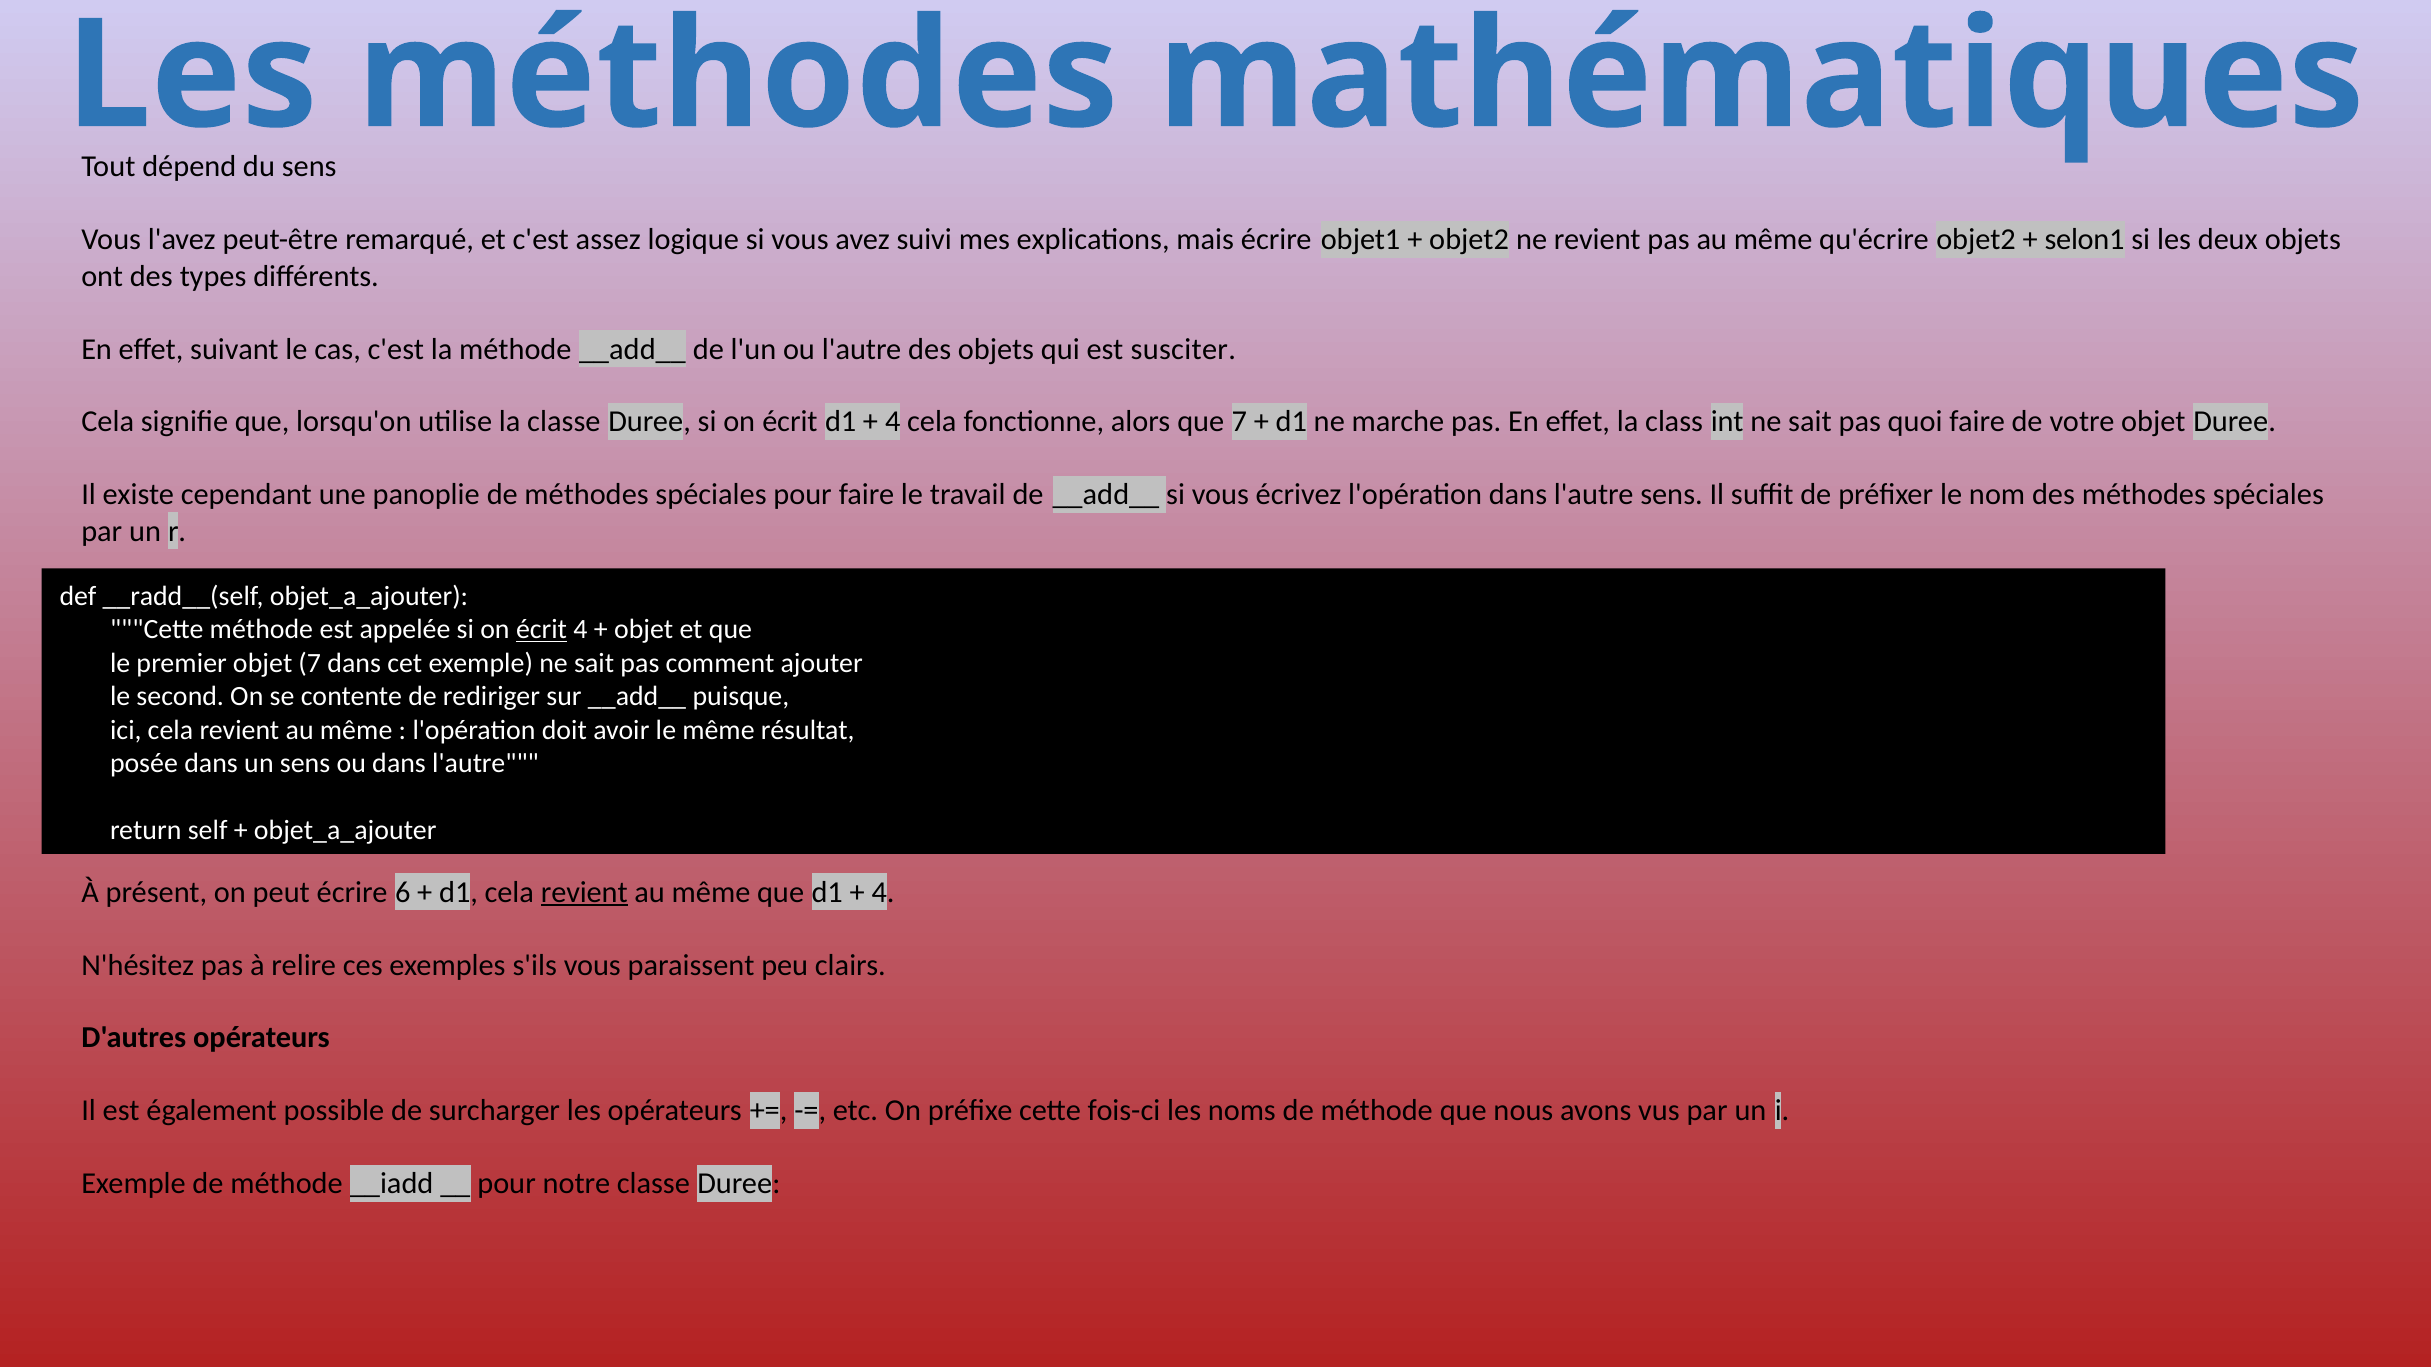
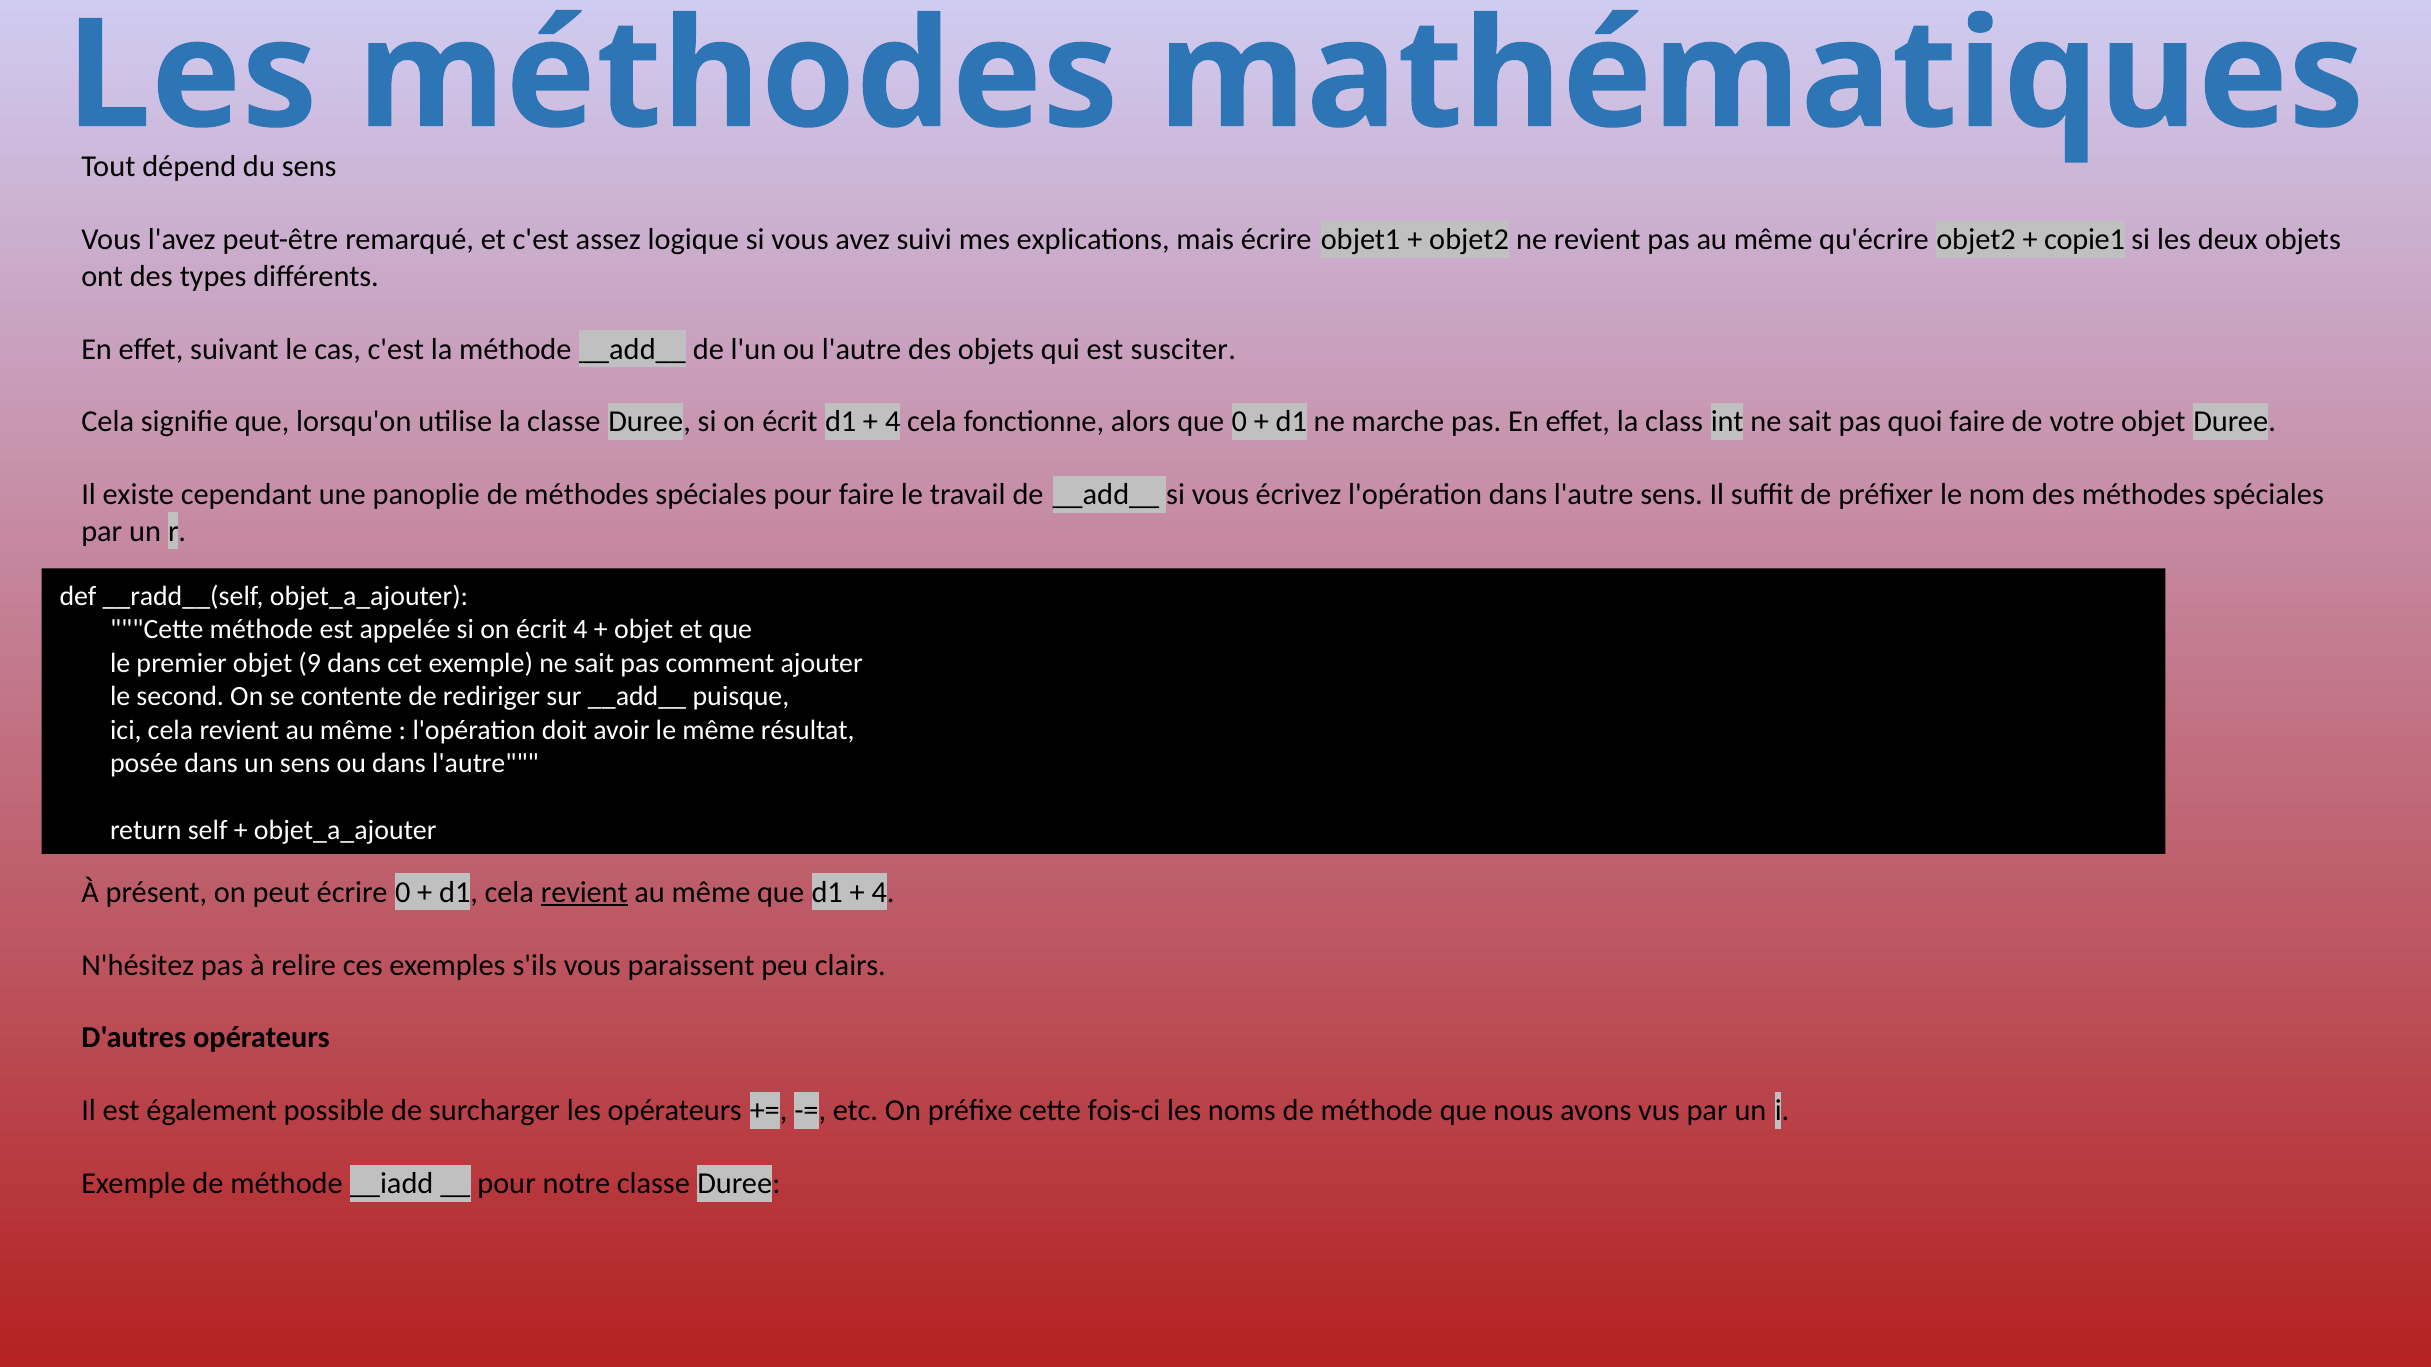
selon1: selon1 -> copie1 (2085, 240)
que 7: 7 -> 0 (1239, 422)
écrit underline: present -> none (541, 630)
objet 7: 7 -> 9 (310, 663)
écrire 6: 6 -> 0 (403, 892)
